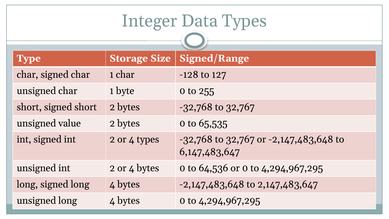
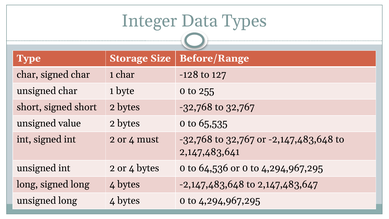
Signed/Range: Signed/Range -> Before/Range (214, 58)
4 types: types -> must (148, 139)
6,147,483,647: 6,147,483,647 -> 2,147,483,641 (210, 152)
